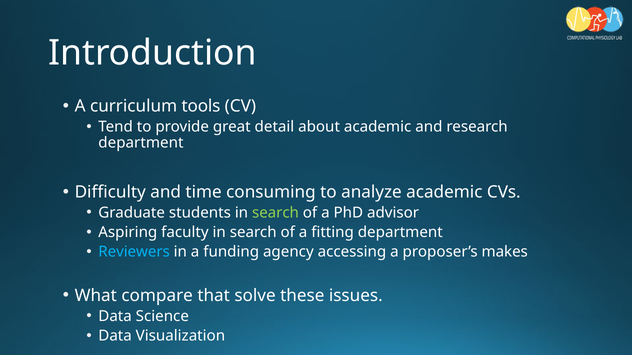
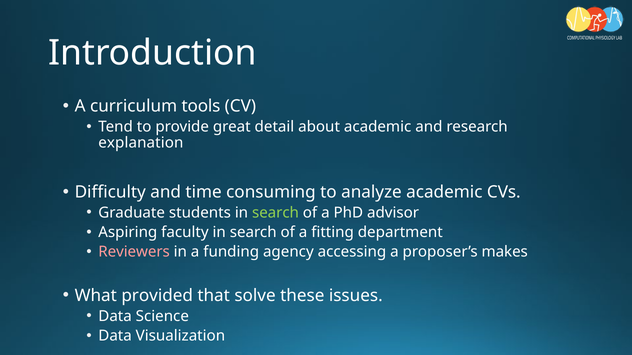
department: department -> explanation (141, 143)
Reviewers colour: light blue -> pink (134, 252)
compare: compare -> provided (157, 296)
